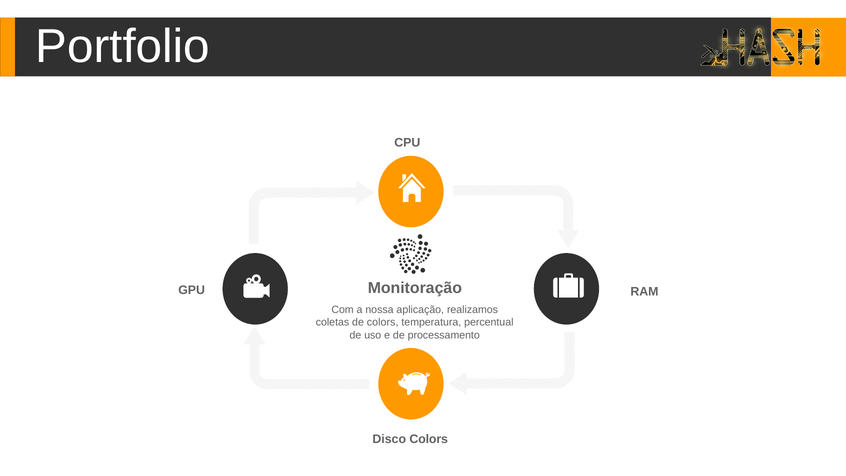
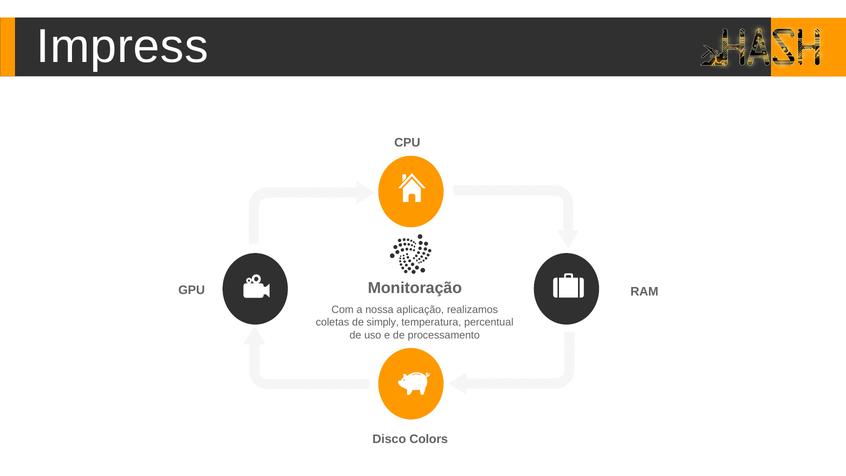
Portfolio: Portfolio -> Impress (122, 47)
de colors: colors -> simply (383, 322)
